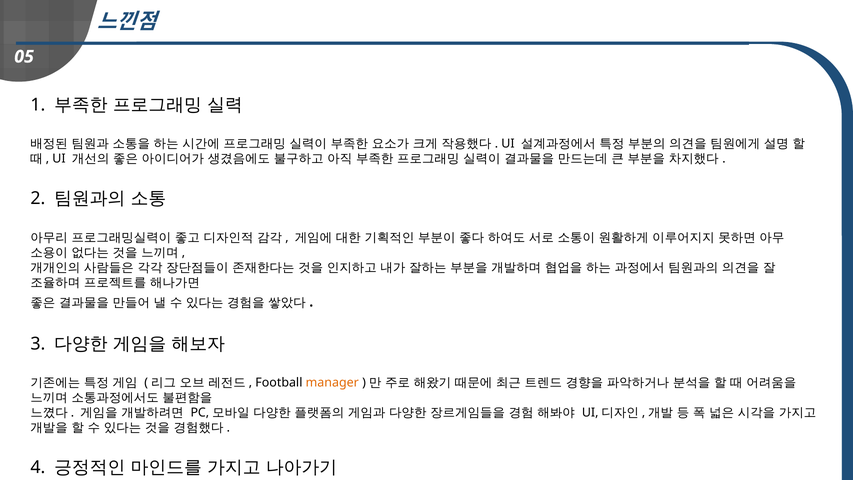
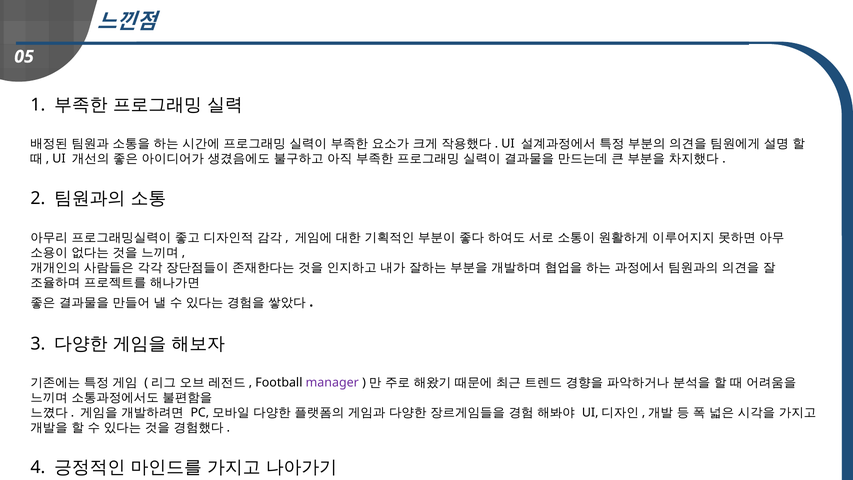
manager colour: orange -> purple (332, 383)
